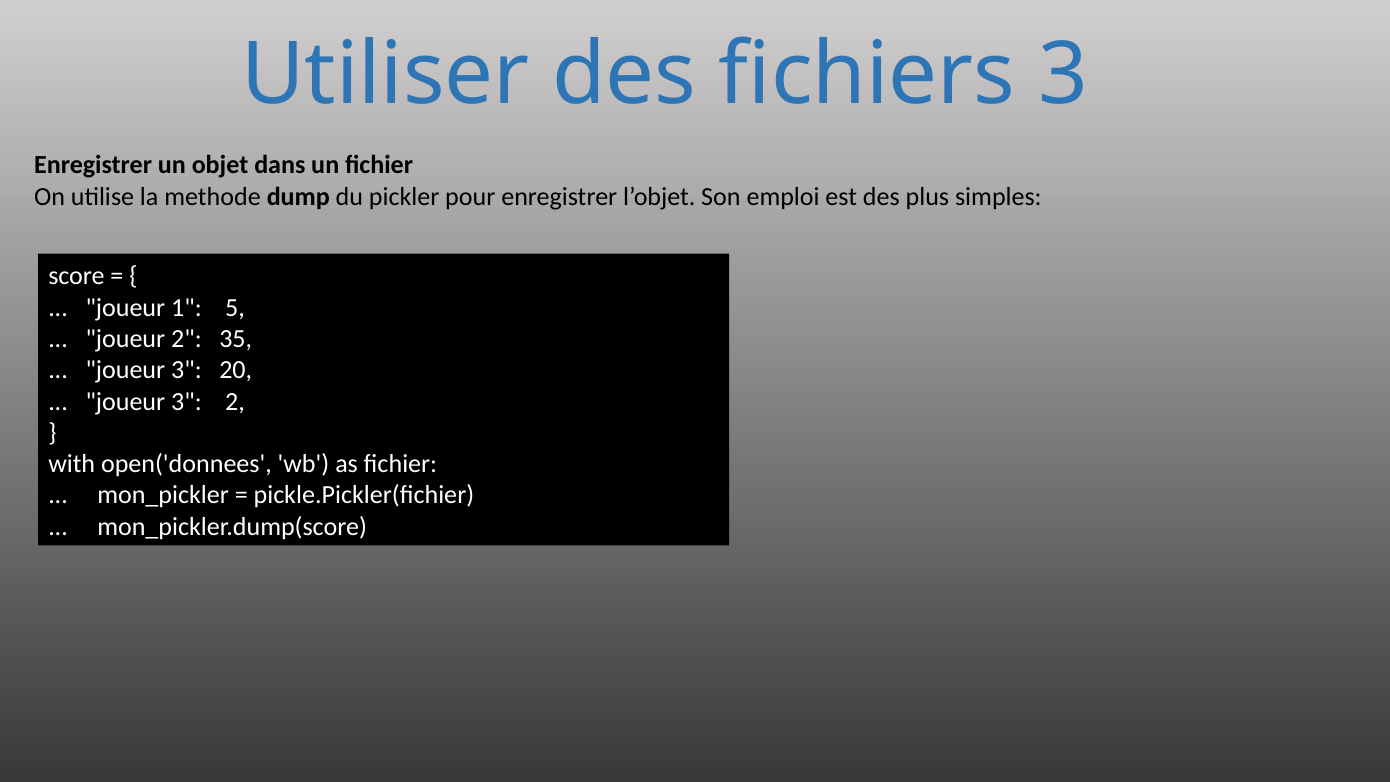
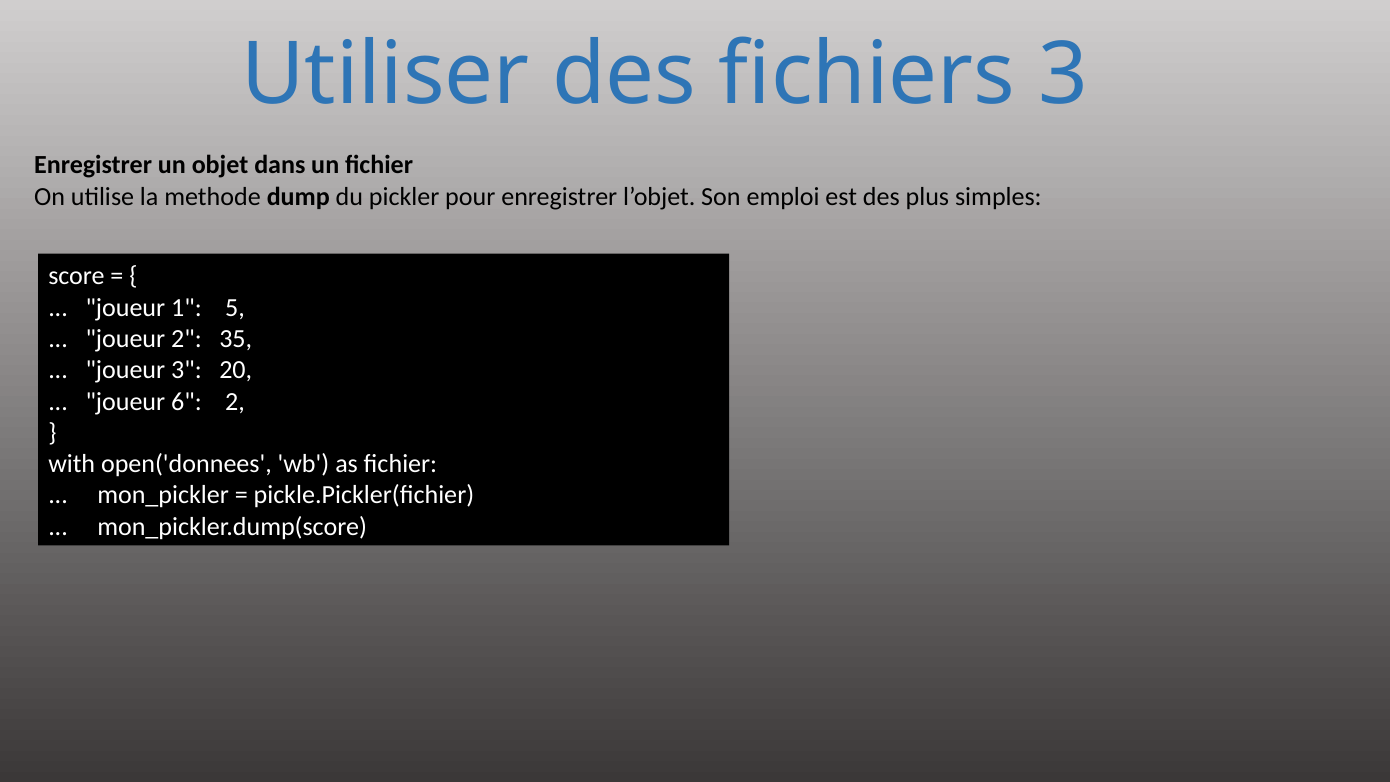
3: 3 -> 6 (186, 401)
